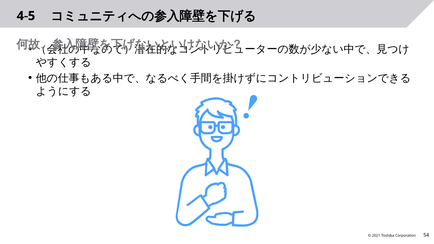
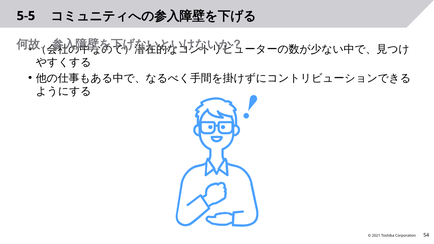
4-5: 4-5 -> 5-5 (26, 16)
